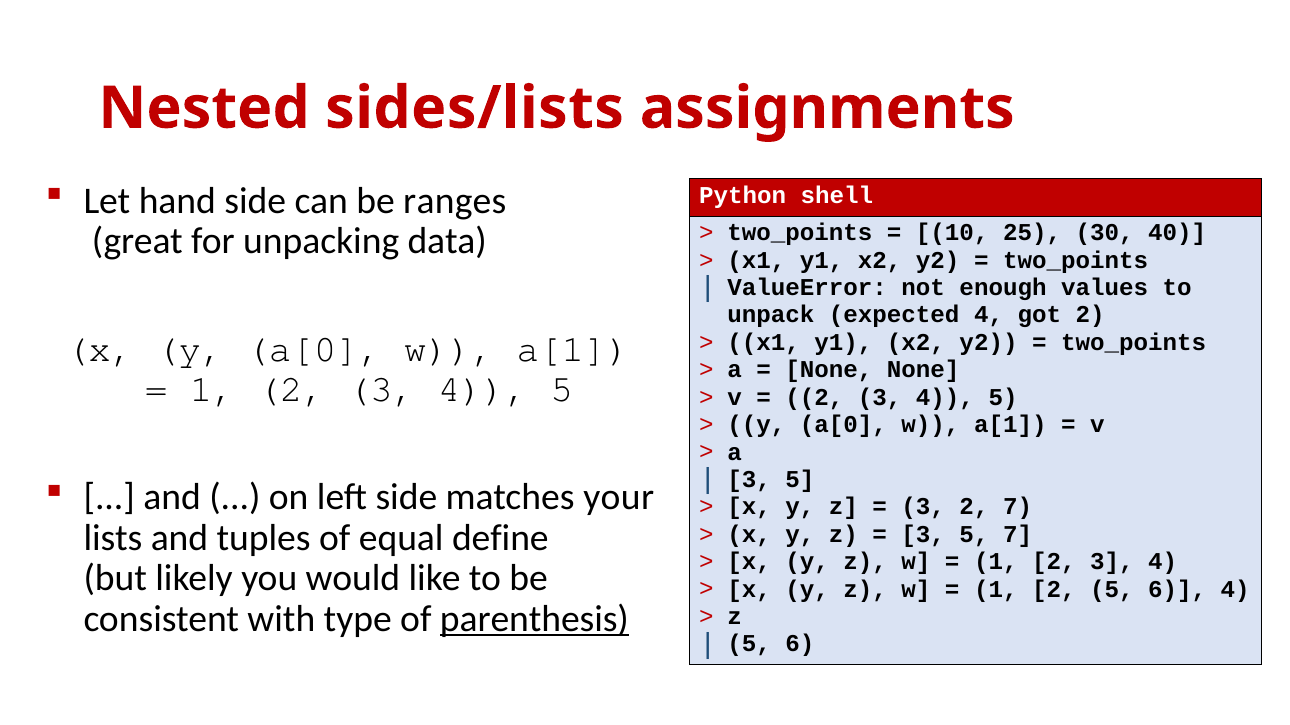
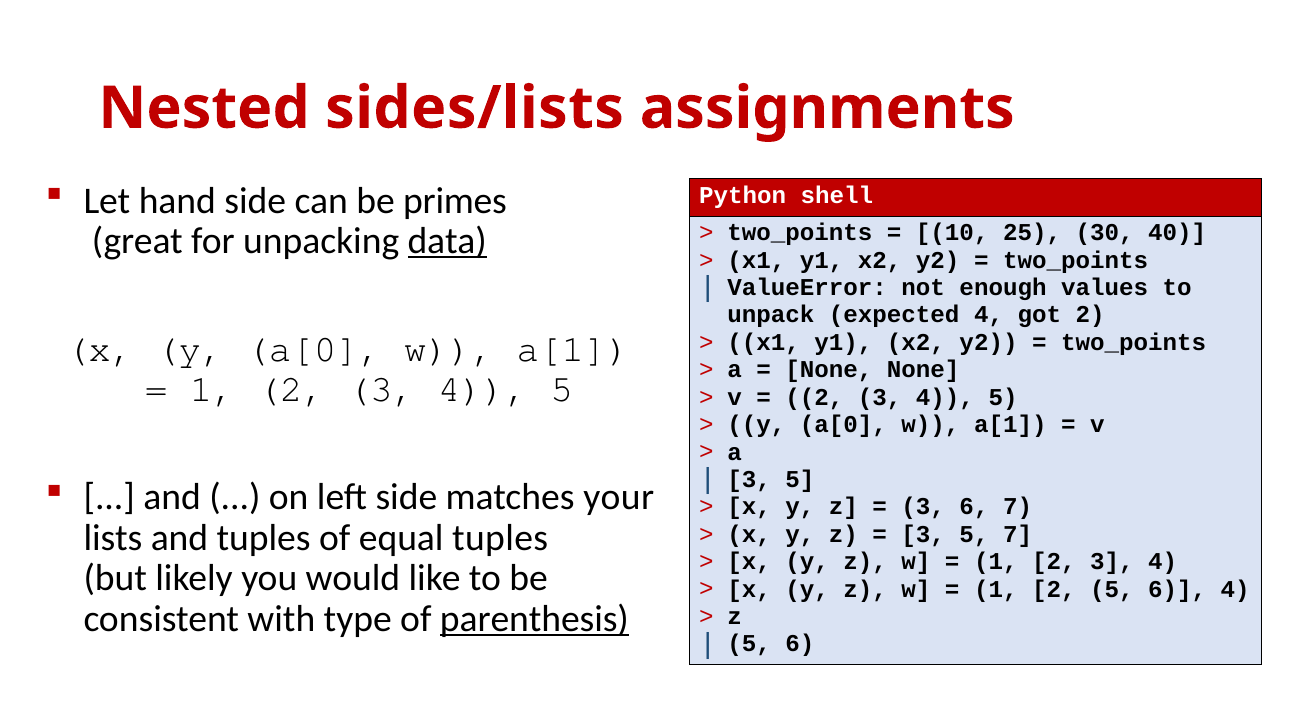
ranges: ranges -> primes (455, 201)
data underline: none -> present (447, 241)
3 2: 2 -> 6 (974, 507)
equal define: define -> tuples (500, 538)
